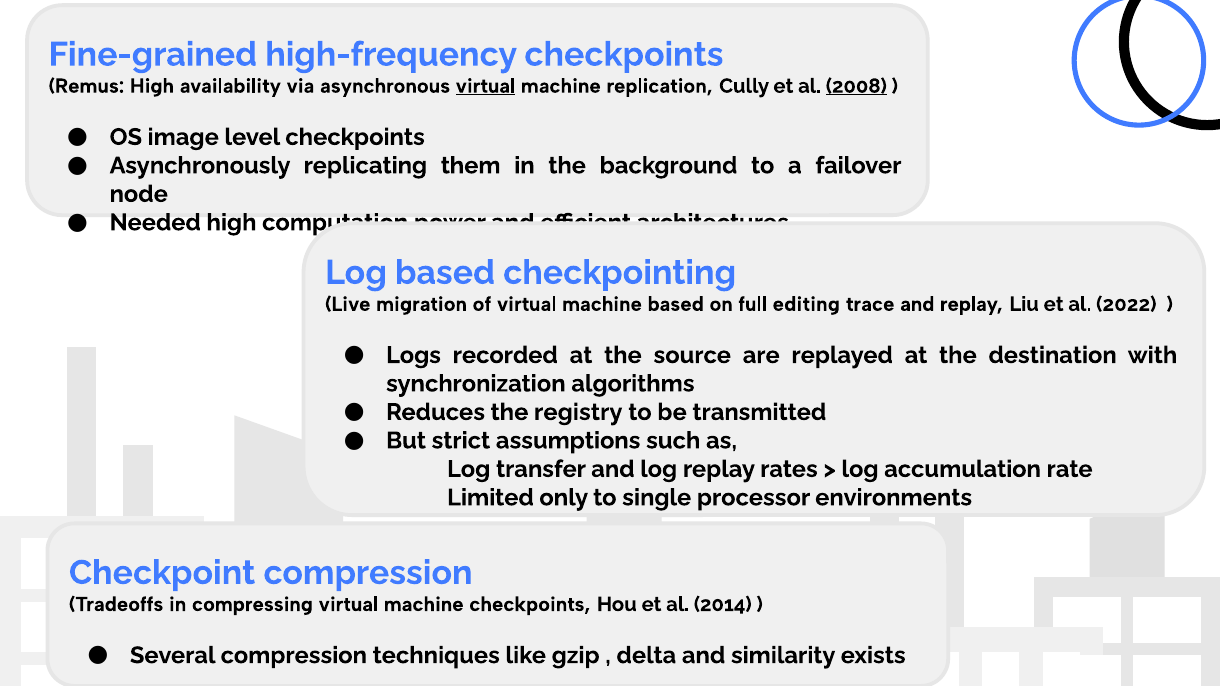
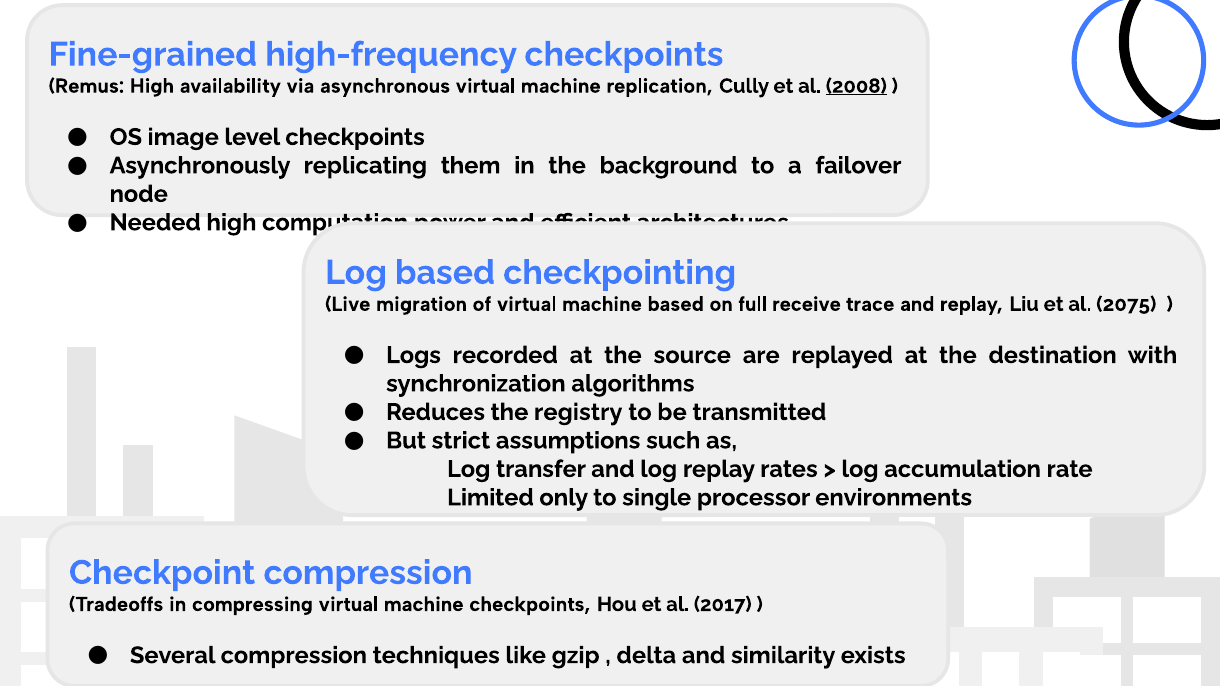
virtual underline: present -> none (485, 86)
editing: editing -> receive (806, 304)
2022: 2022 -> 2075 (1126, 304)
2014: 2014 -> 2017 (723, 605)
